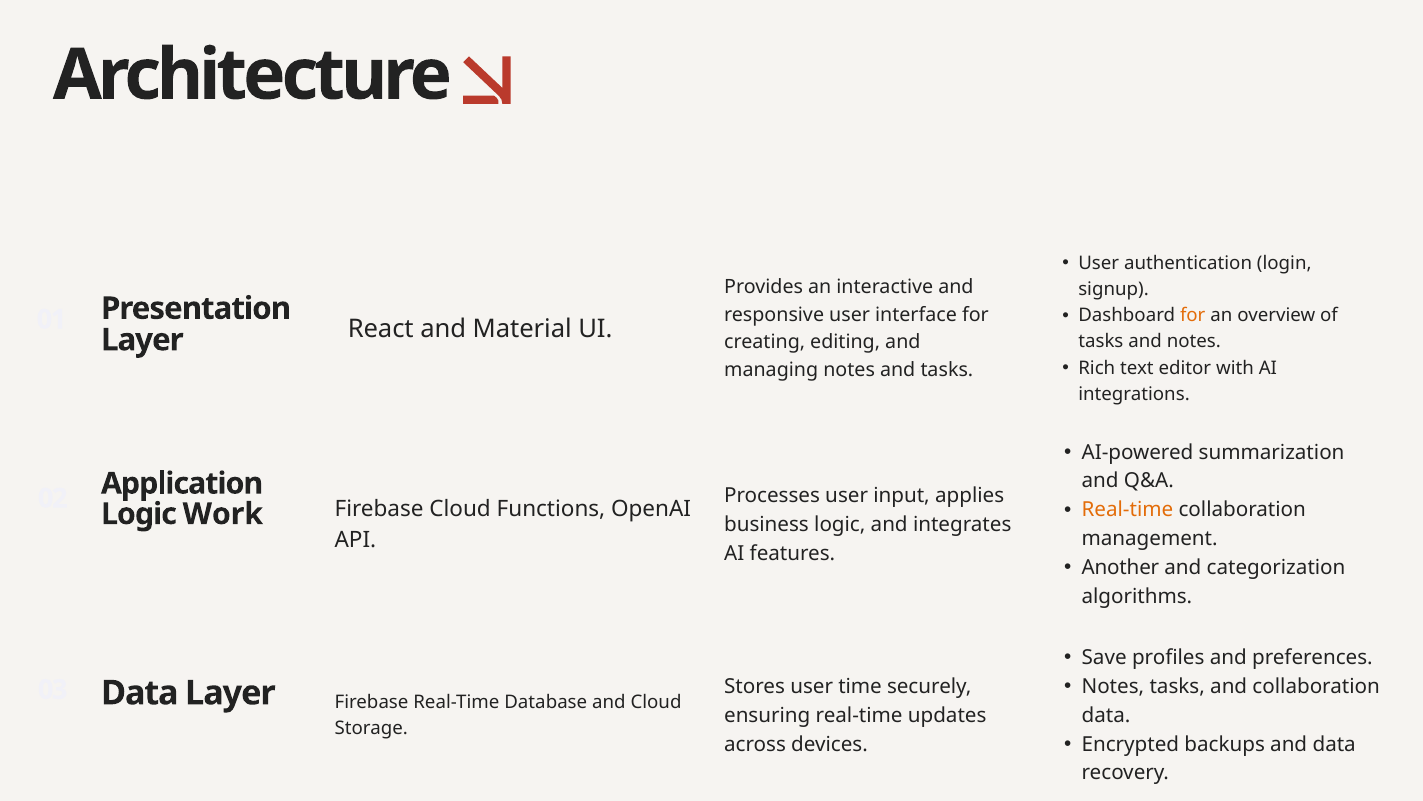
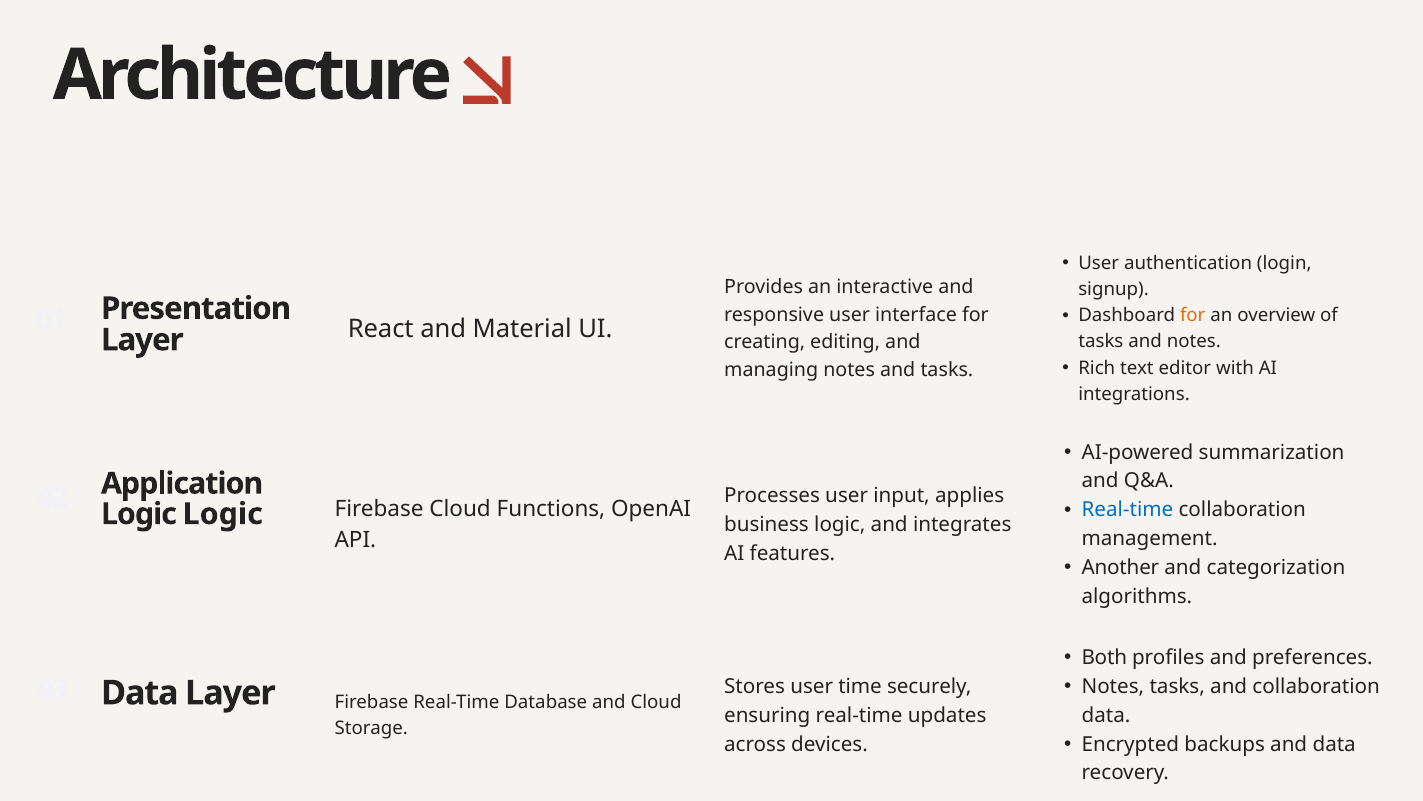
Real-time colour: orange -> blue (1127, 510)
Logic Work: Work -> Logic (223, 514)
Save: Save -> Both (1104, 657)
